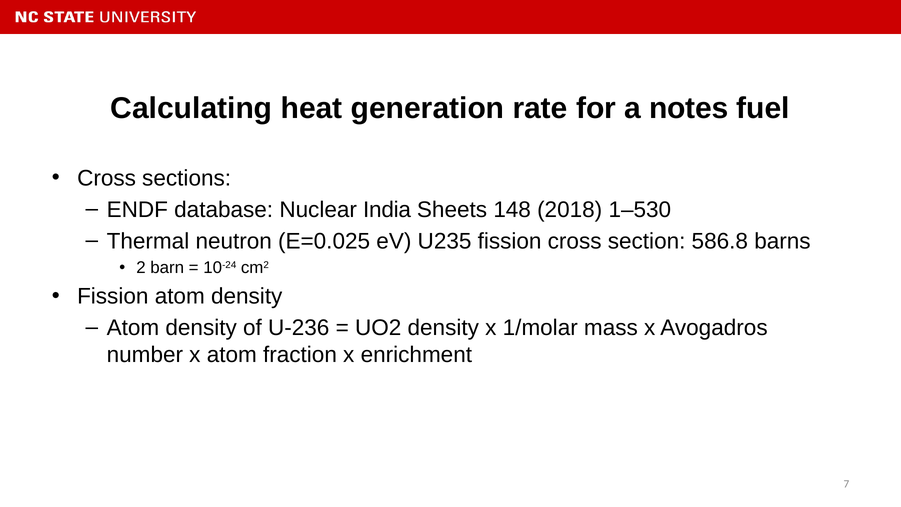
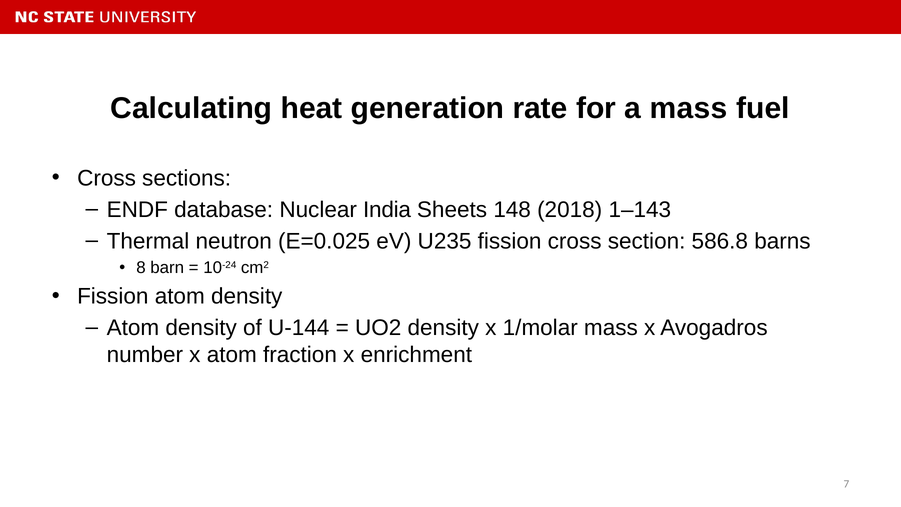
a notes: notes -> mass (689, 108)
1–530: 1–530 -> 1–143 (640, 210)
2: 2 -> 8 (141, 268)
U-236: U-236 -> U-144 (299, 328)
